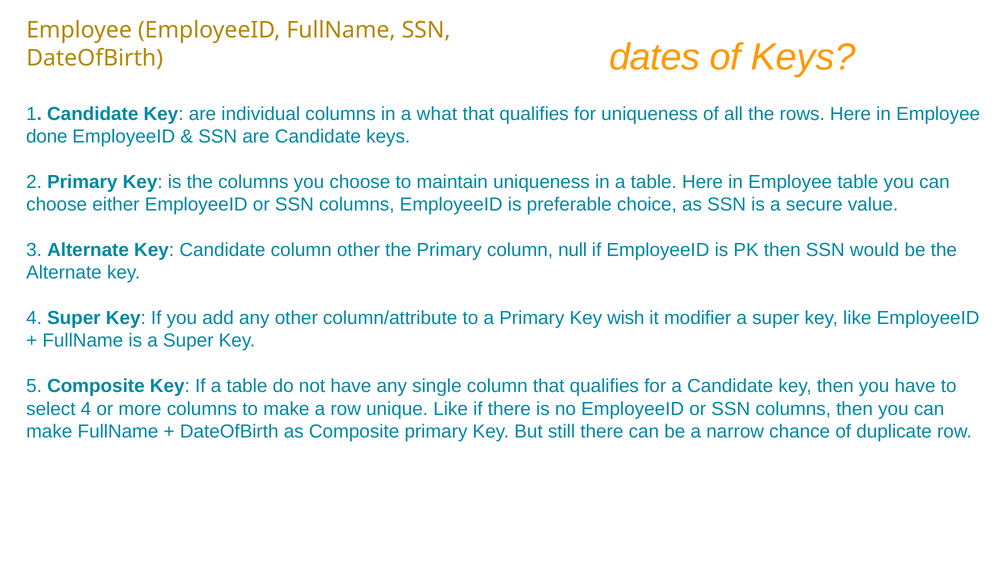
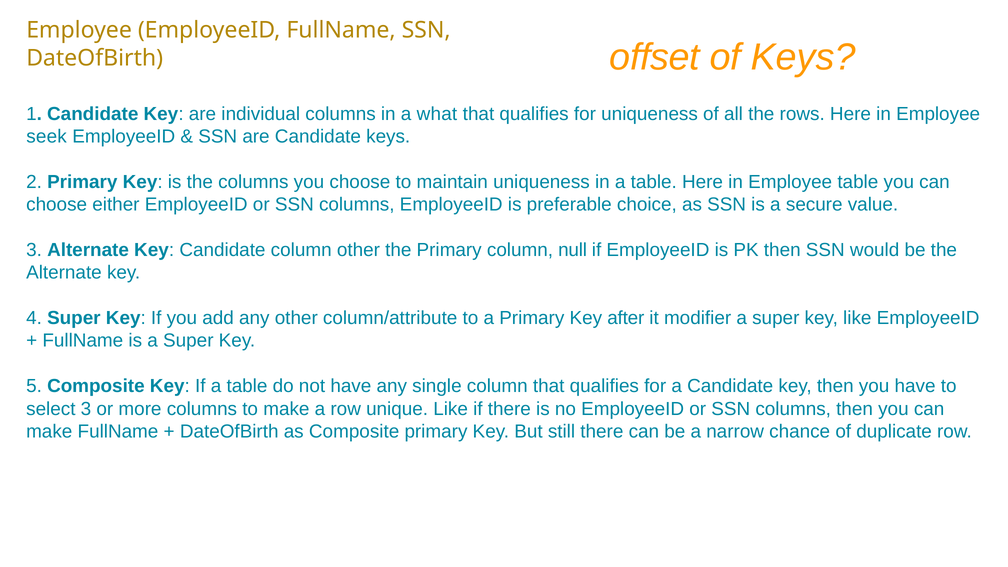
dates: dates -> offset (655, 57)
done: done -> seek (47, 137)
wish: wish -> after (626, 318)
select 4: 4 -> 3 (86, 409)
